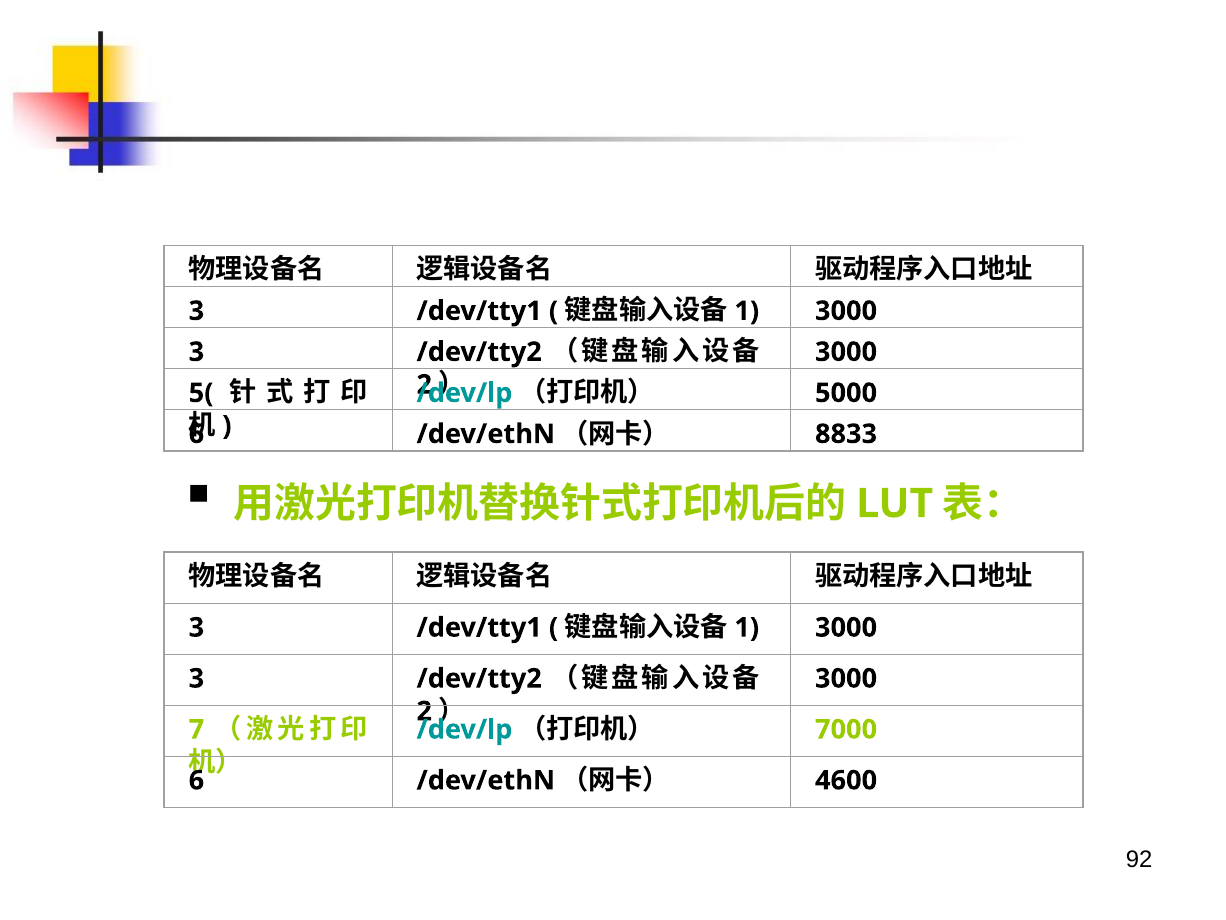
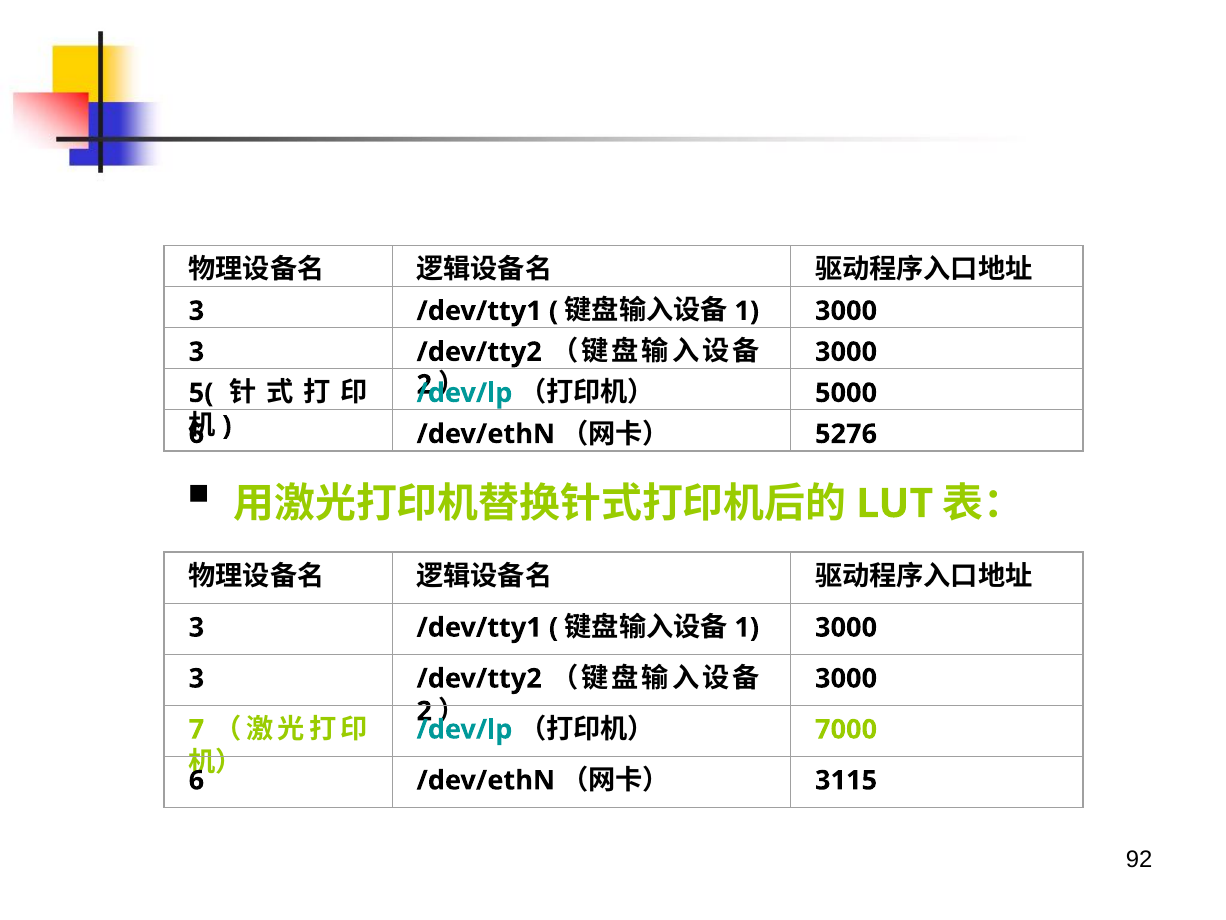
8833: 8833 -> 5276 (846, 434)
4600: 4600 -> 3115 (846, 780)
